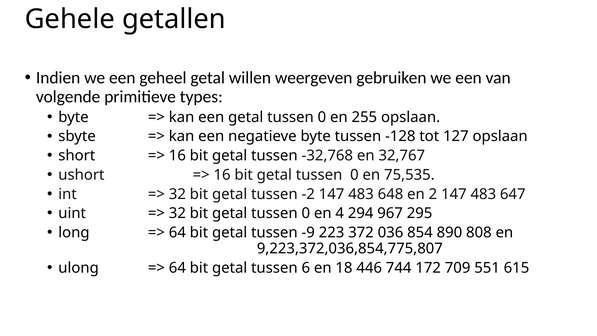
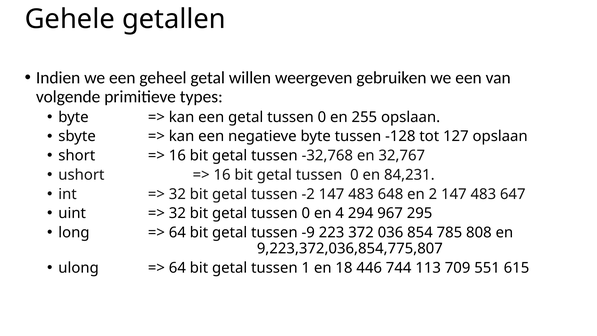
75,535: 75,535 -> 84,231 (409, 175)
890: 890 -> 785 (449, 232)
6: 6 -> 1 (306, 268)
172: 172 -> 113 (428, 268)
